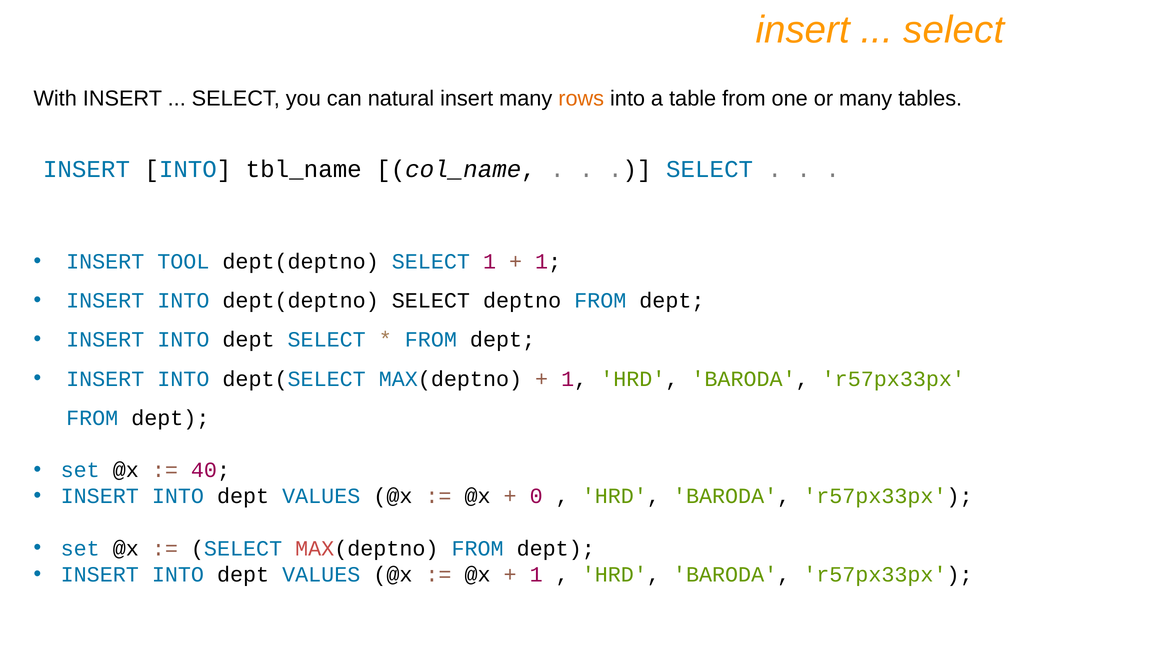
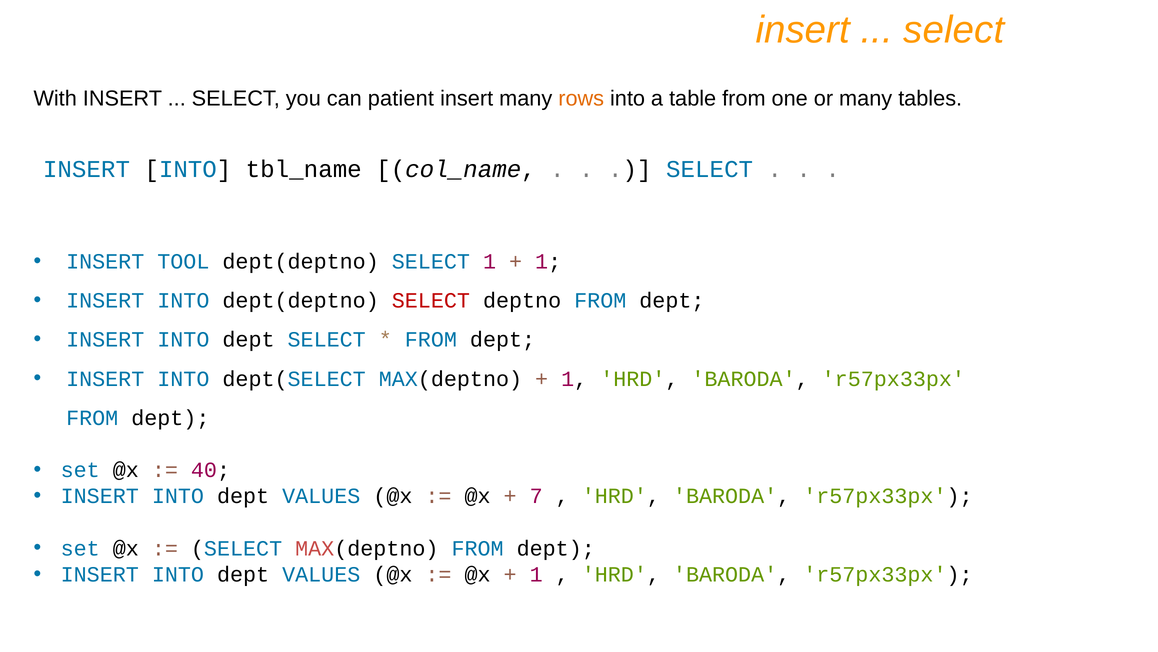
natural: natural -> patient (401, 98)
SELECT colour: black -> red (431, 300)
0: 0 -> 7 (536, 496)
